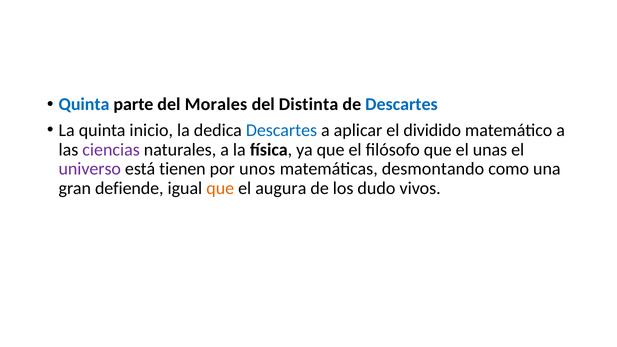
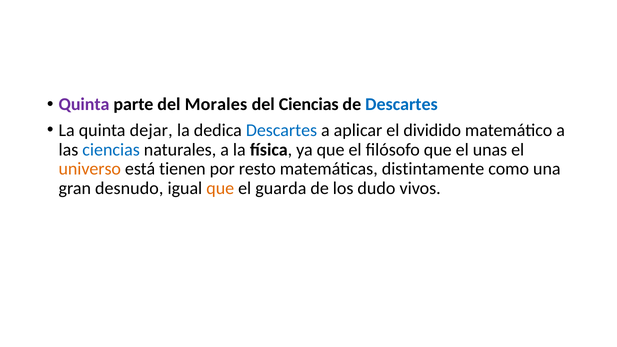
Quinta colour: blue -> purple (84, 104)
del Distinta: Distinta -> Ciencias (309, 104)
inicio: inicio -> dejar (151, 130)
ciencias colour: purple -> blue (111, 150)
universo colour: purple -> orange (90, 169)
unos: unos -> resto (257, 169)
desmontando: desmontando -> distintamente (433, 169)
defiende: defiende -> desnudo (129, 189)
augura: augura -> guarda (281, 189)
